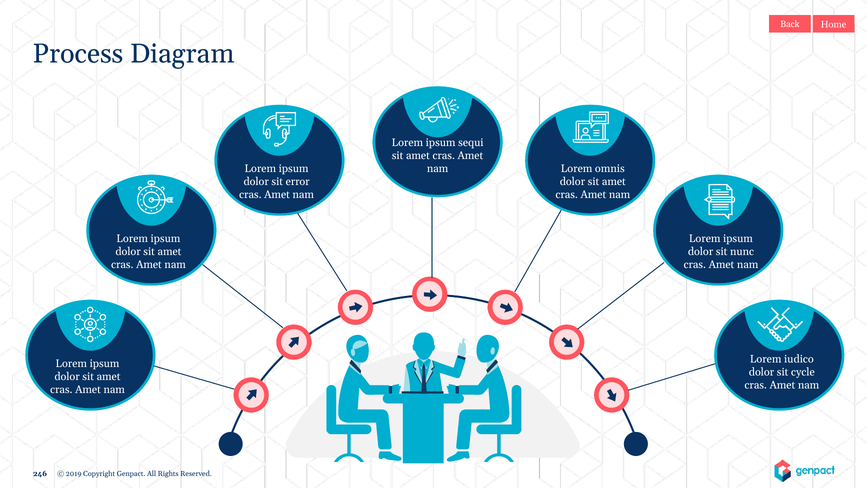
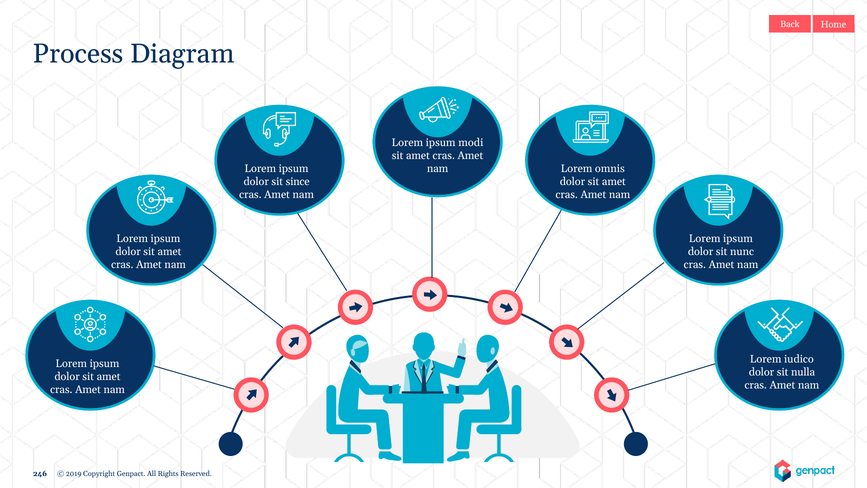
sequi: sequi -> modi (471, 143)
error: error -> since (298, 181)
cycle: cycle -> nulla (803, 372)
